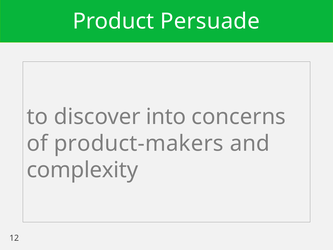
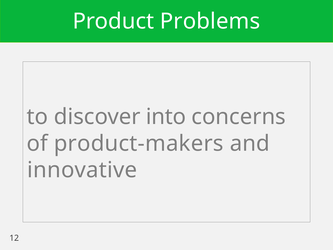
Persuade: Persuade -> Problems (210, 21)
complexity: complexity -> innovative (82, 170)
